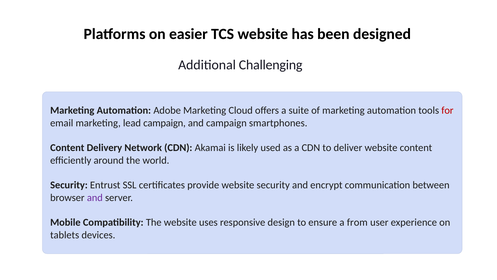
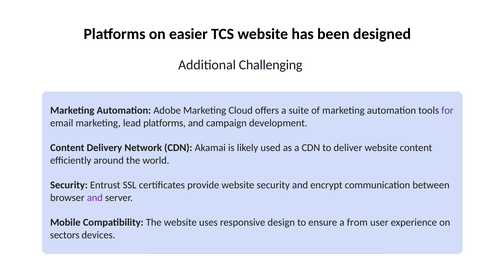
for colour: red -> purple (447, 110)
lead campaign: campaign -> platforms (164, 123)
smartphones: smartphones -> development (278, 123)
tablets: tablets -> sectors (65, 235)
